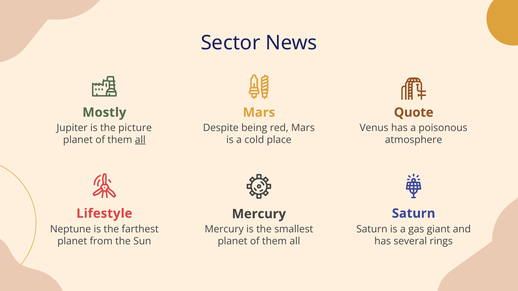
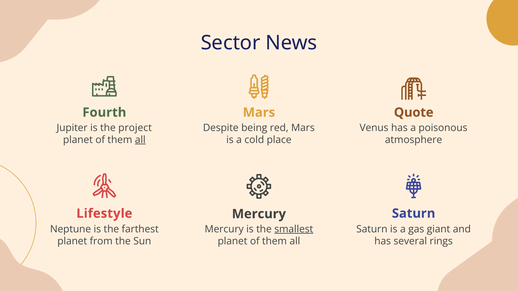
Mostly: Mostly -> Fourth (104, 113)
picture: picture -> project (135, 128)
smallest underline: none -> present (294, 229)
